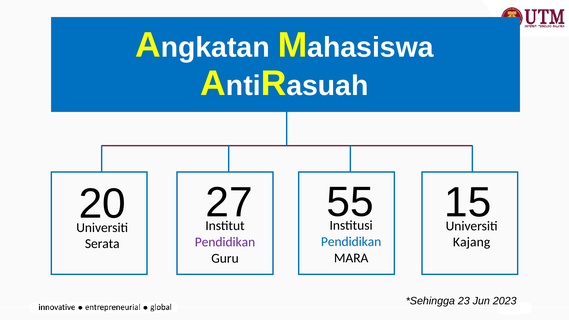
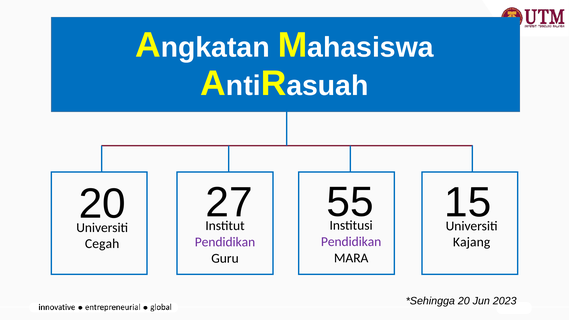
Pendidikan colour: blue -> purple (351, 242)
Serata: Serata -> Cegah (102, 244)
23: 23 -> 20 (464, 301)
